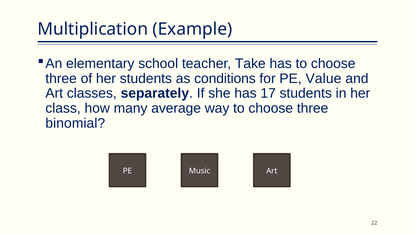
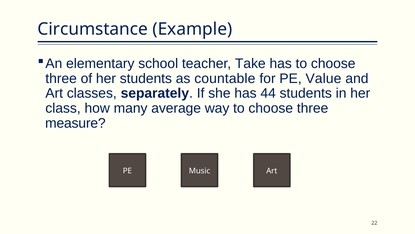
Multiplication: Multiplication -> Circumstance (93, 29)
conditions: conditions -> countable (225, 78)
17: 17 -> 44 (268, 93)
binomial: binomial -> measure (75, 123)
